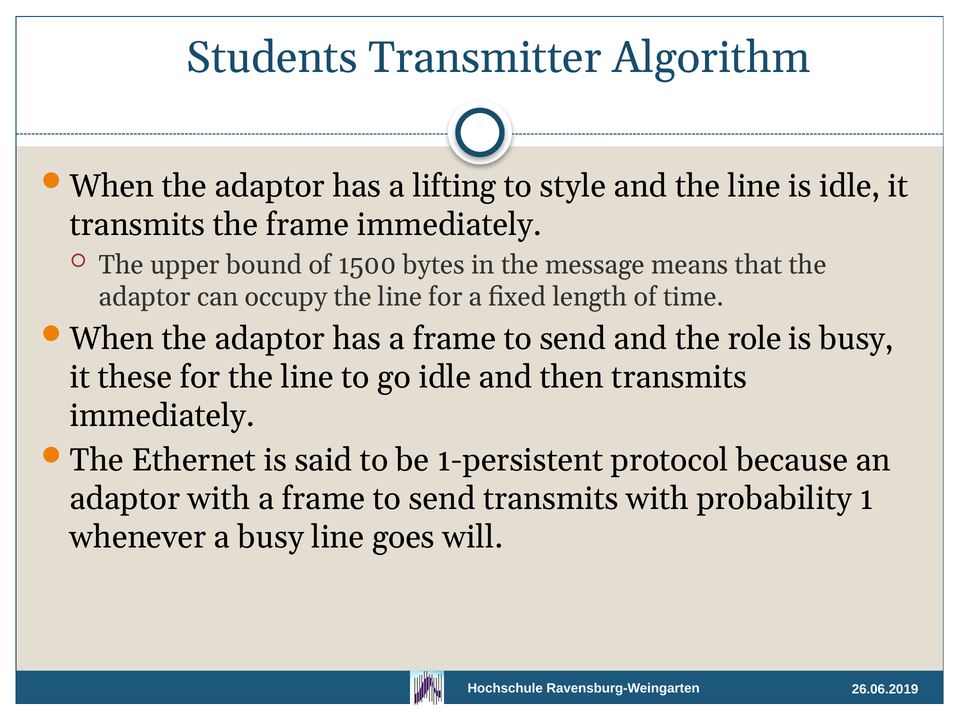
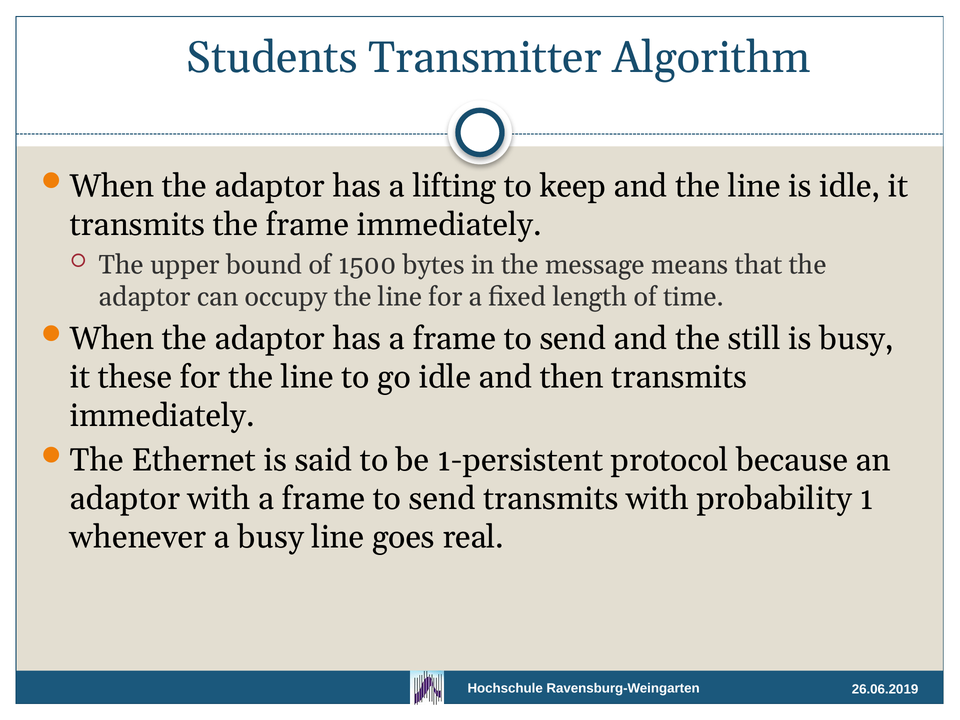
style: style -> keep (573, 186)
role: role -> still (754, 339)
will: will -> real (473, 537)
